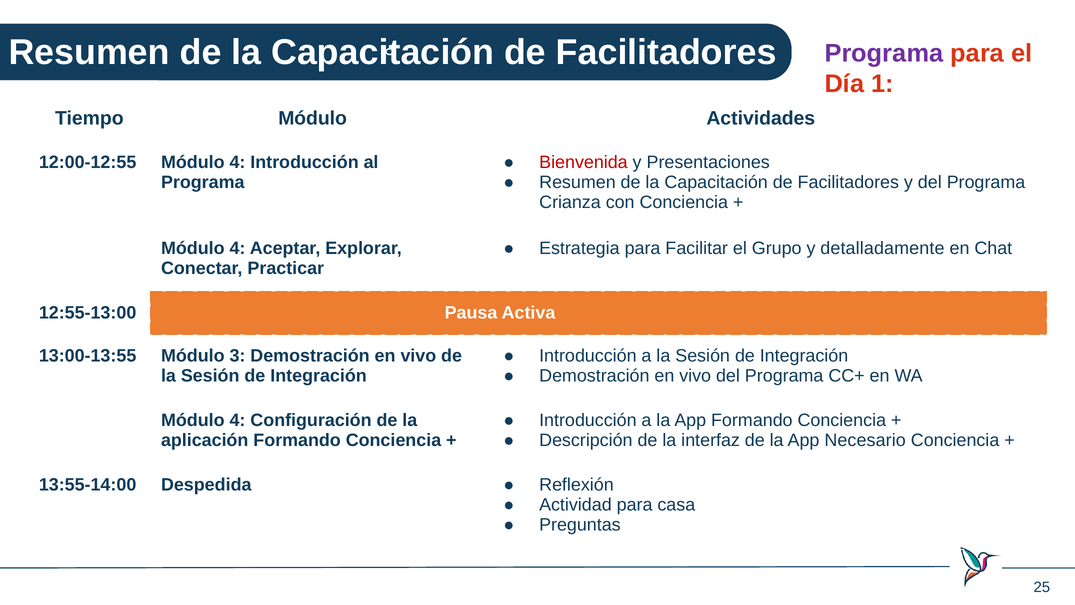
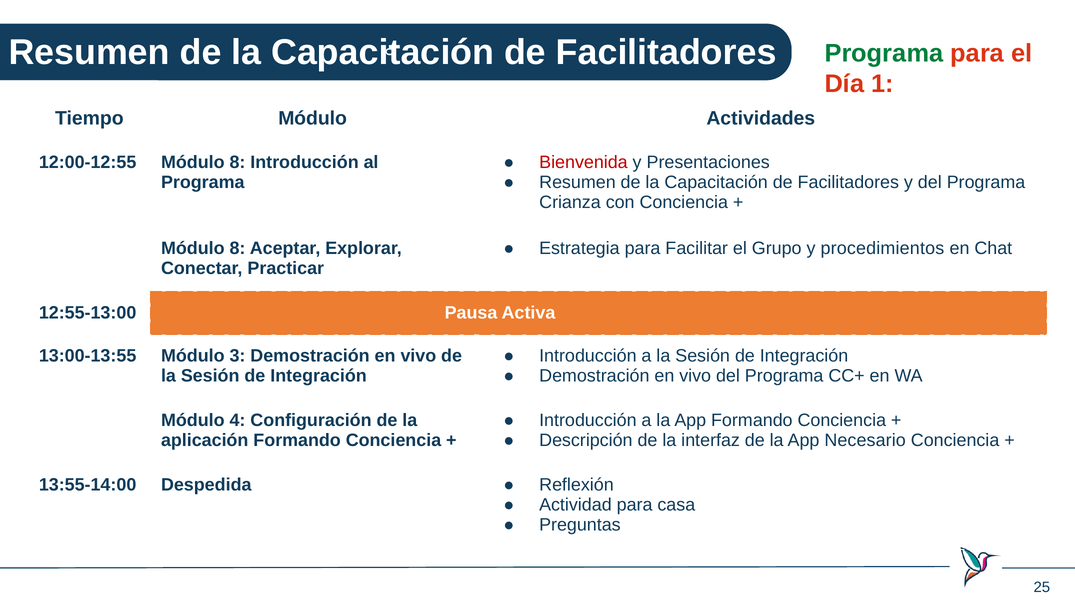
Programa colour: purple -> green (884, 53)
12:00-12:55 Módulo 4: 4 -> 8 (237, 162)
detalladamente: detalladamente -> procedimientos (882, 248)
4: 4 -> 8 (237, 248)
